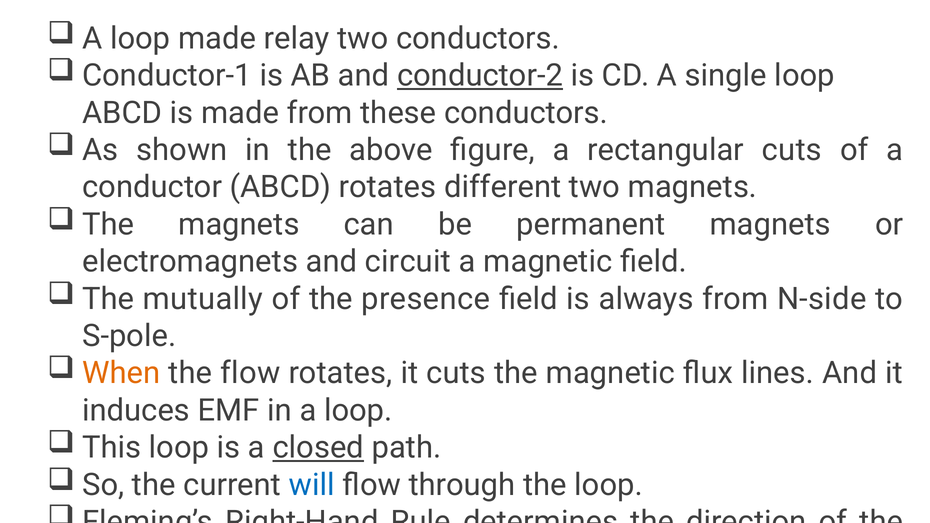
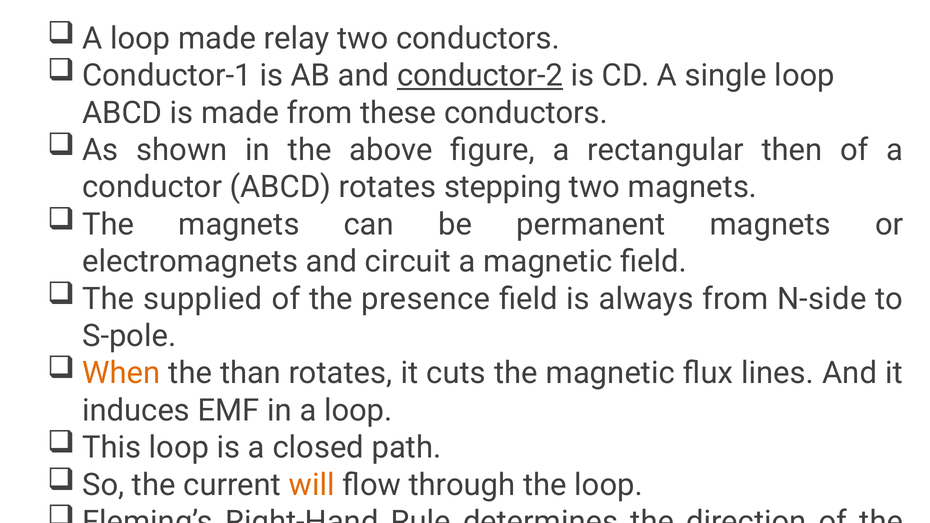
rectangular cuts: cuts -> then (792, 150)
different: different -> stepping (503, 187)
mutually: mutually -> supplied (203, 299)
the flow: flow -> than (251, 373)
closed underline: present -> none (318, 448)
will colour: blue -> orange (312, 485)
